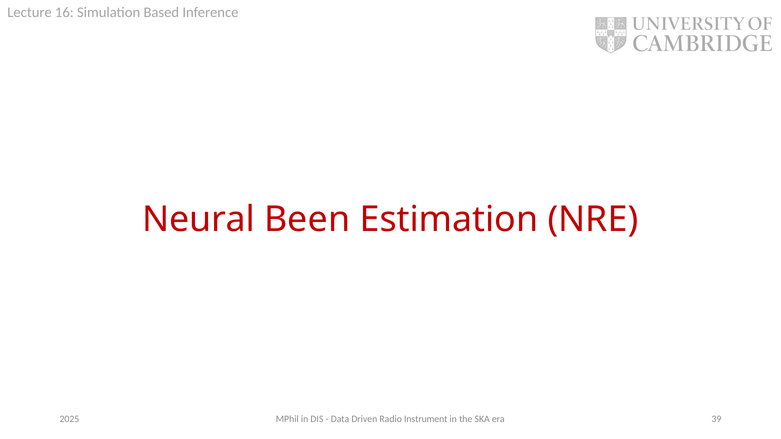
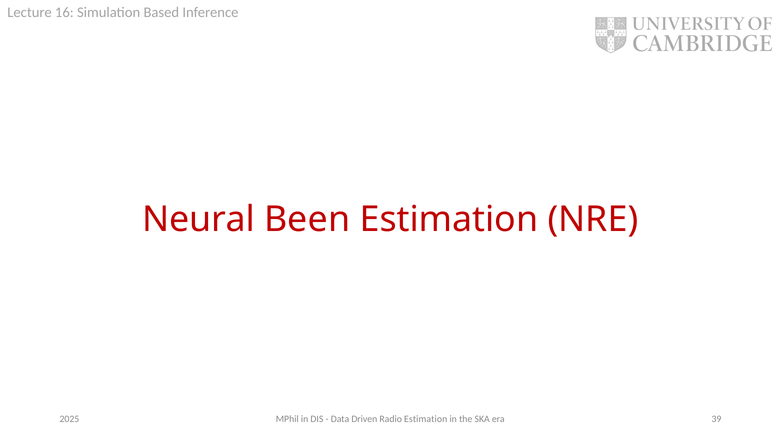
Radio Instrument: Instrument -> Estimation (426, 419)
